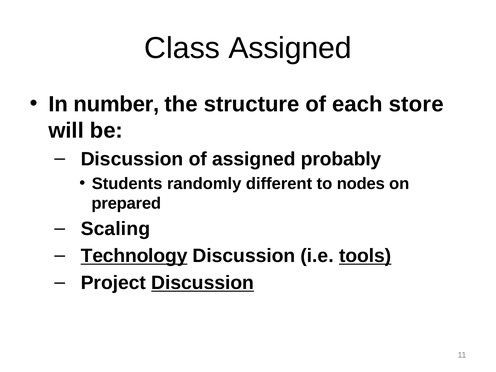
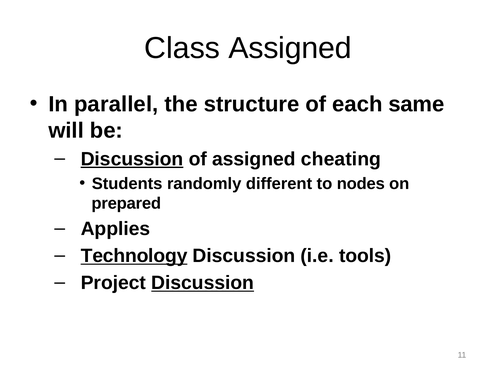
number: number -> parallel (116, 104)
store: store -> same (416, 104)
Discussion underline: none -> present (132, 159)
probably: probably -> cheating (341, 159)
Scaling: Scaling -> Applies (115, 229)
tools underline: present -> none (365, 256)
